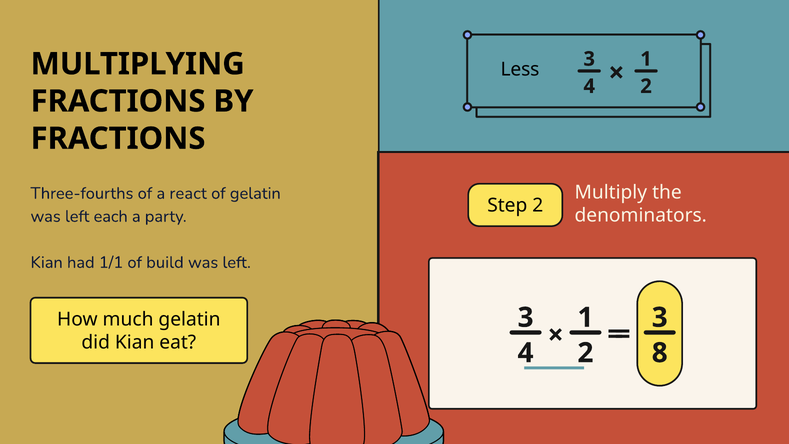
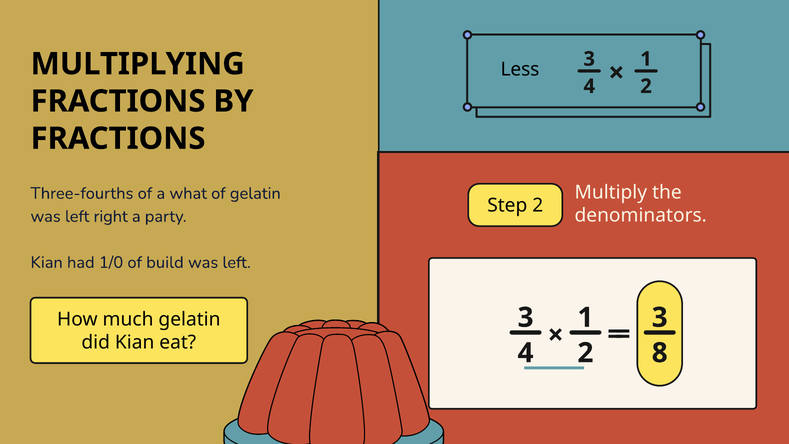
react: react -> what (188, 193)
each: each -> right (111, 216)
1/1: 1/1 -> 1/0 (111, 262)
